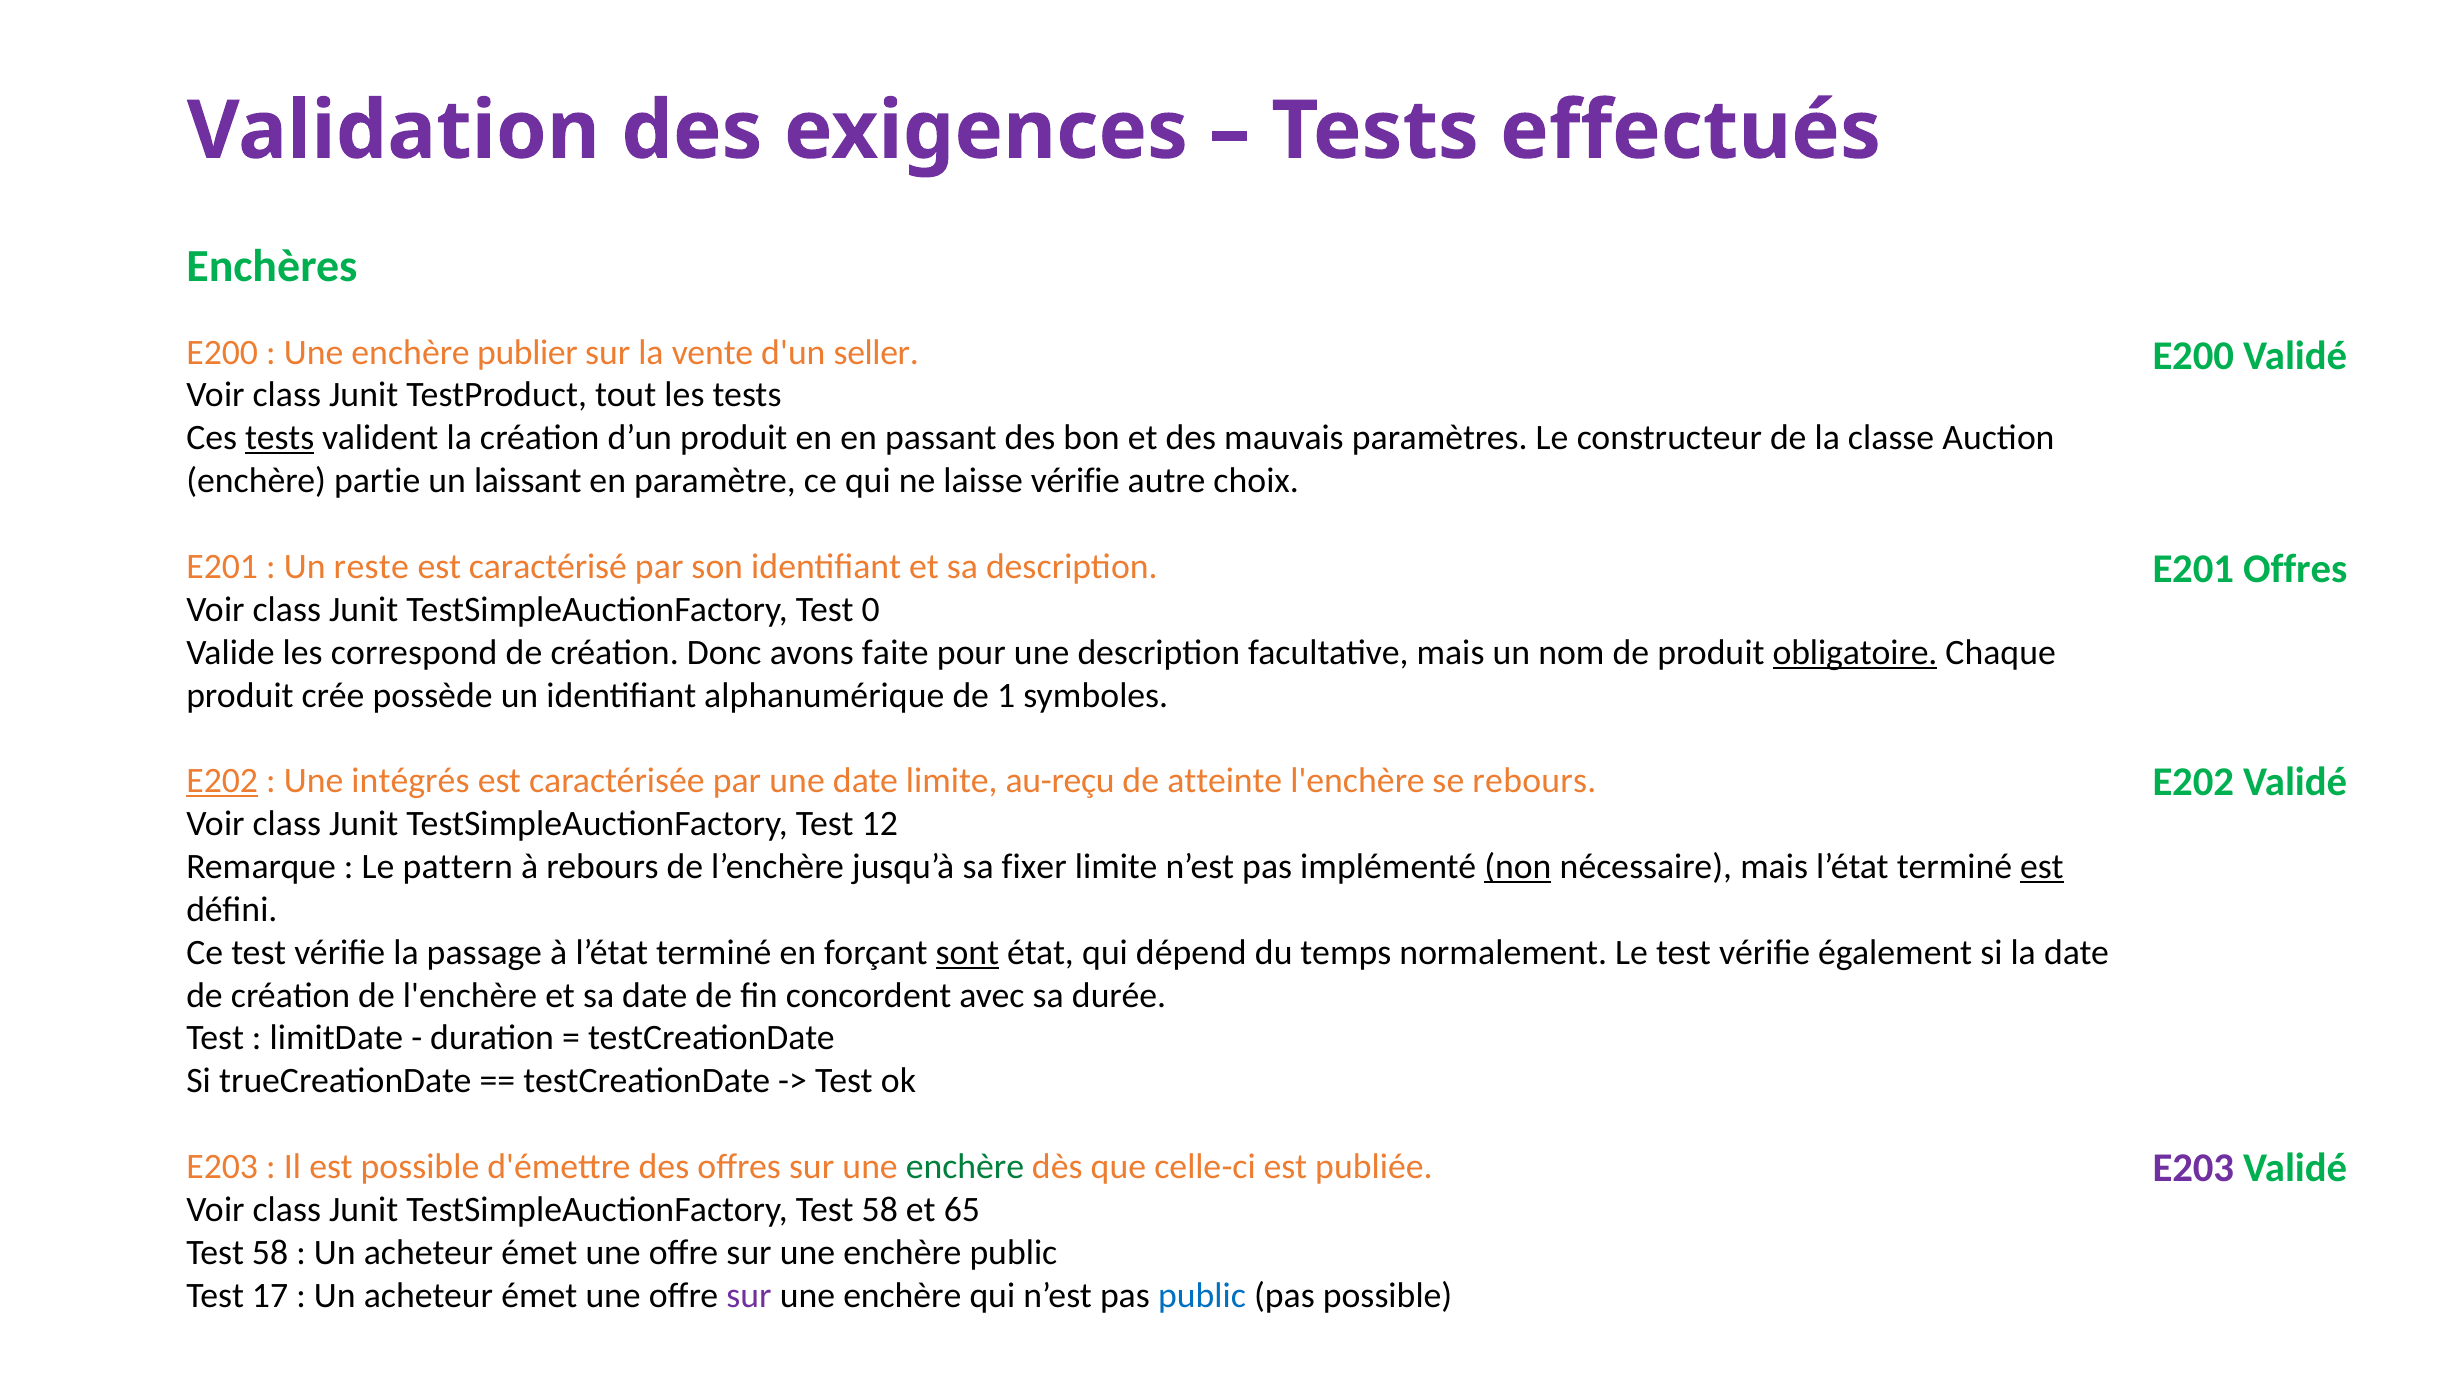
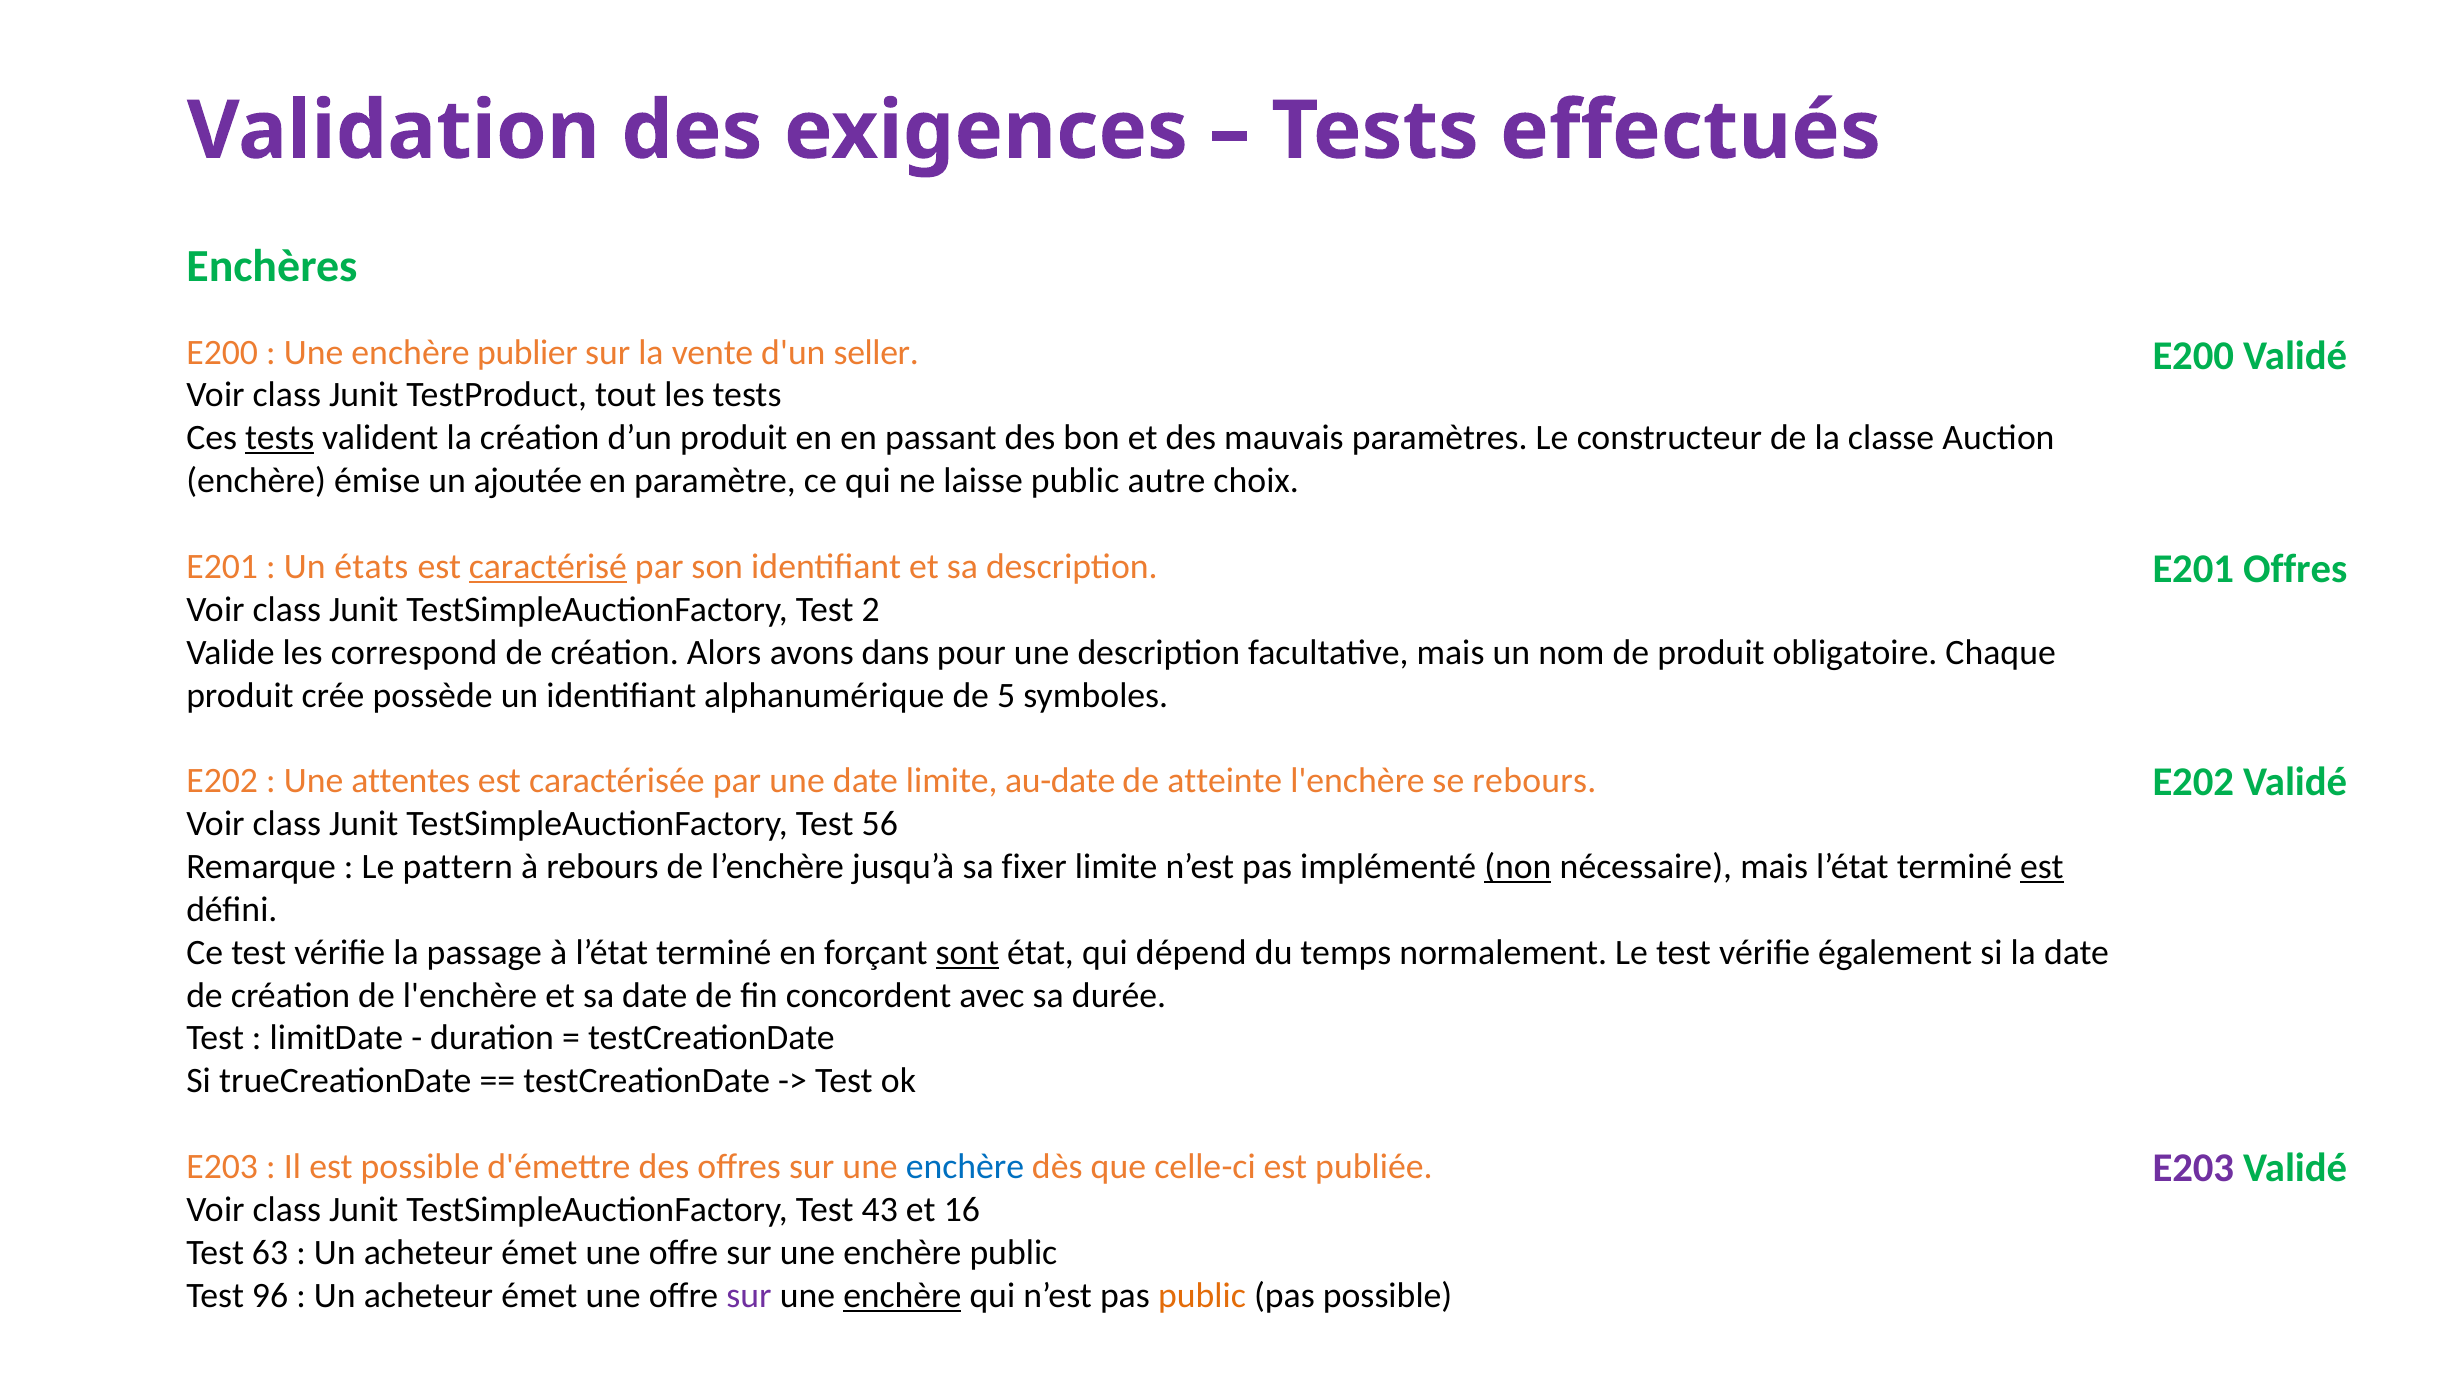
partie: partie -> émise (377, 481)
laissant: laissant -> ajoutée (528, 481)
laisse vérifie: vérifie -> public (1075, 481)
reste: reste -> états (371, 567)
caractérisé underline: none -> present (548, 567)
0: 0 -> 2 (871, 610)
Donc: Donc -> Alors (724, 653)
faite: faite -> dans (895, 653)
obligatoire underline: present -> none (1855, 653)
1: 1 -> 5 (1006, 695)
E202 underline: present -> none (222, 781)
intégrés: intégrés -> attentes (411, 781)
au-reçu: au-reçu -> au-date (1060, 781)
12: 12 -> 56 (880, 824)
enchère colour: green -> blue (965, 1167)
TestSimpleAuctionFactory Test 58: 58 -> 43 (880, 1210)
65: 65 -> 16 (962, 1210)
58: 58 -> 63 (270, 1253)
17: 17 -> 96 (270, 1296)
enchère underline: none -> present (902, 1296)
public colour: blue -> orange (1202, 1296)
